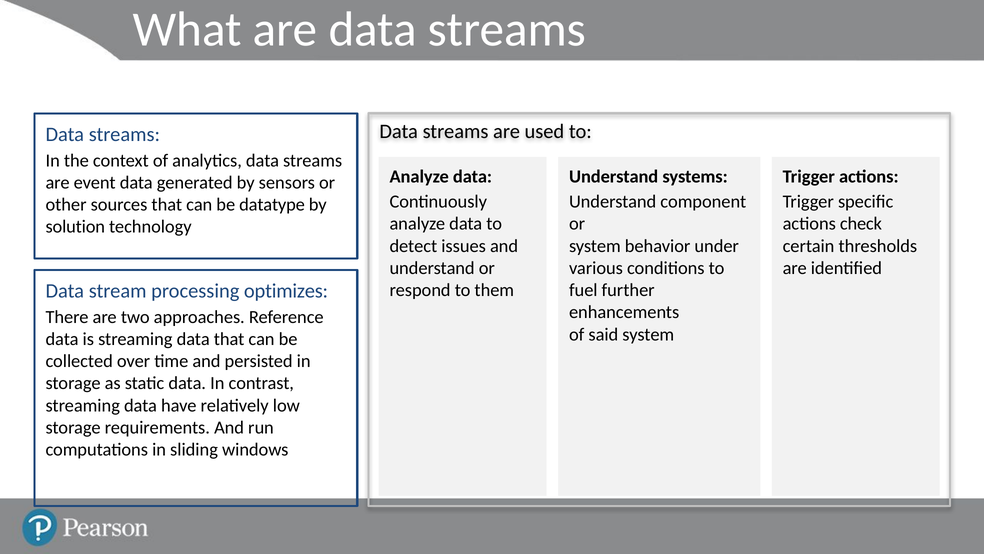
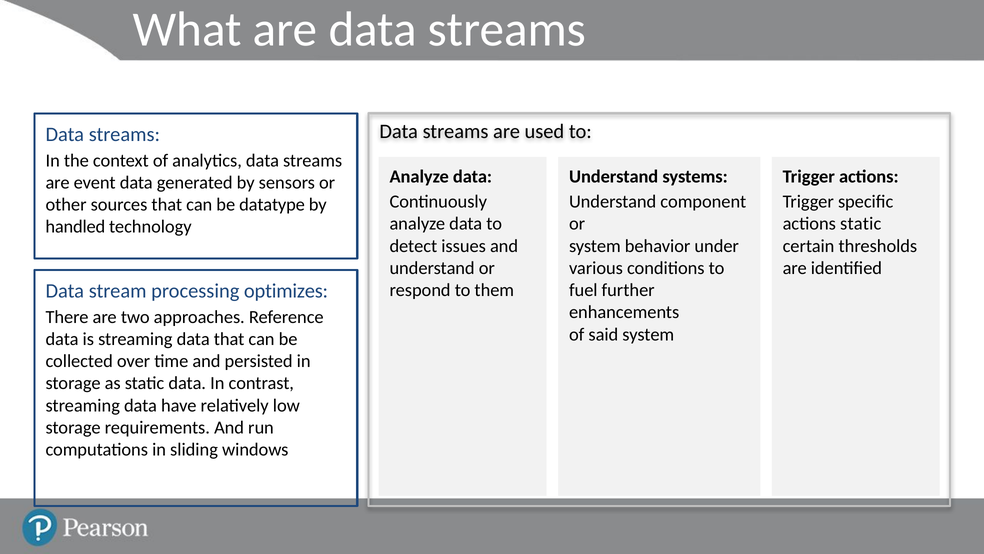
actions check: check -> static (861, 224)
solution: solution -> handled (75, 227)
